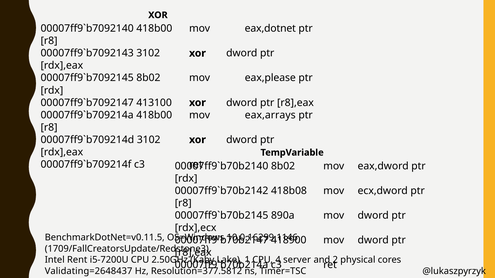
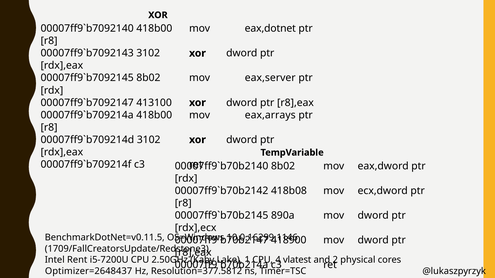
eax,please: eax,please -> eax,server (270, 78)
server: server -> vlatest (297, 260)
Validating=2648437: Validating=2648437 -> Optimizer=2648437 (89, 271)
